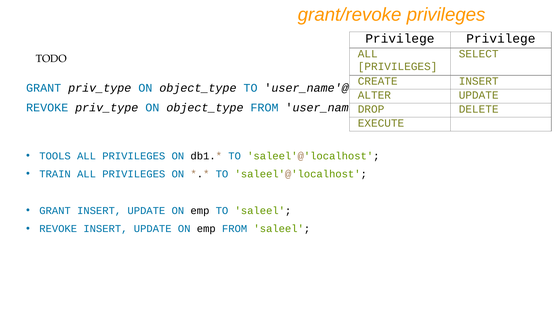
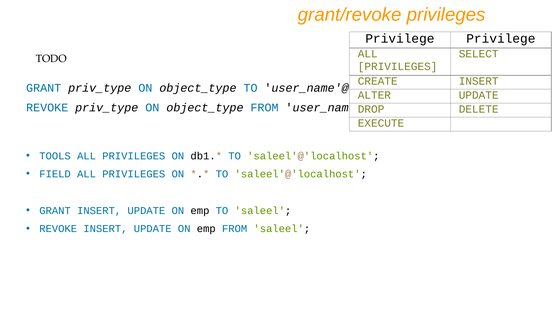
TRAIN: TRAIN -> FIELD (55, 174)
